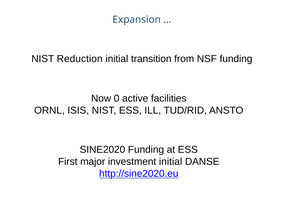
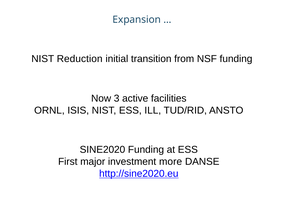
0: 0 -> 3 (117, 98)
investment initial: initial -> more (171, 162)
